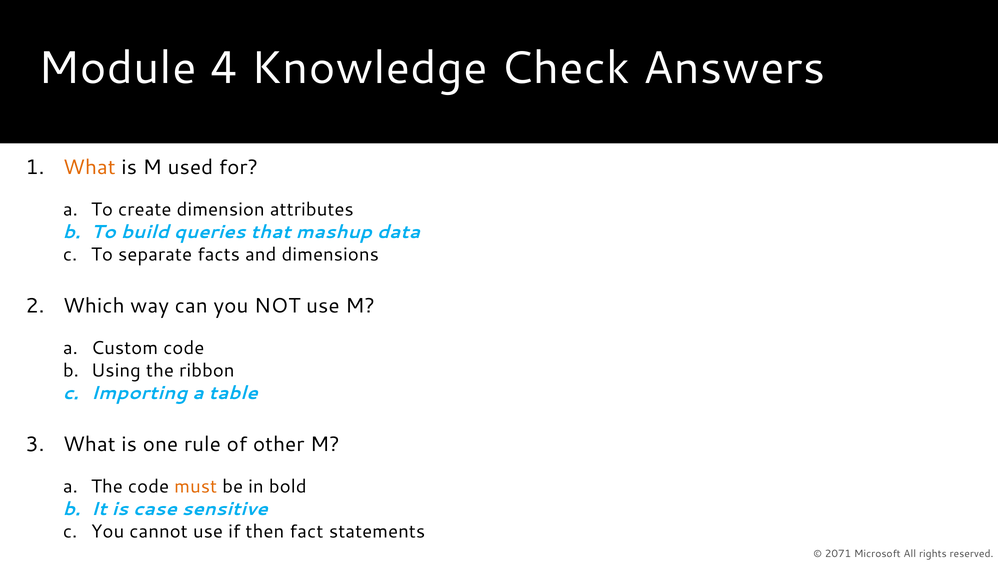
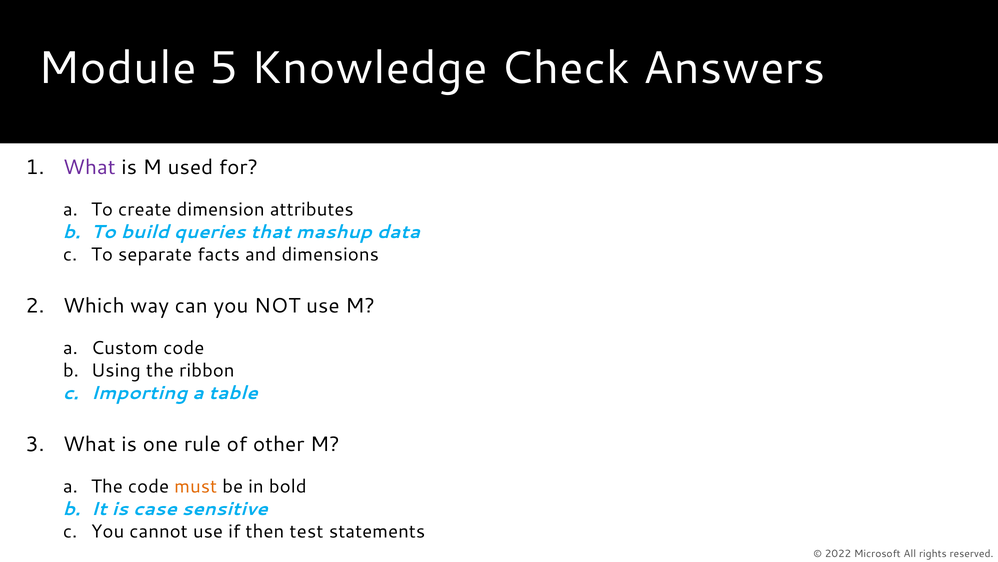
4: 4 -> 5 (224, 68)
What colour: orange -> purple (89, 167)
fact: fact -> test (307, 531)
2071: 2071 -> 2022 (838, 553)
